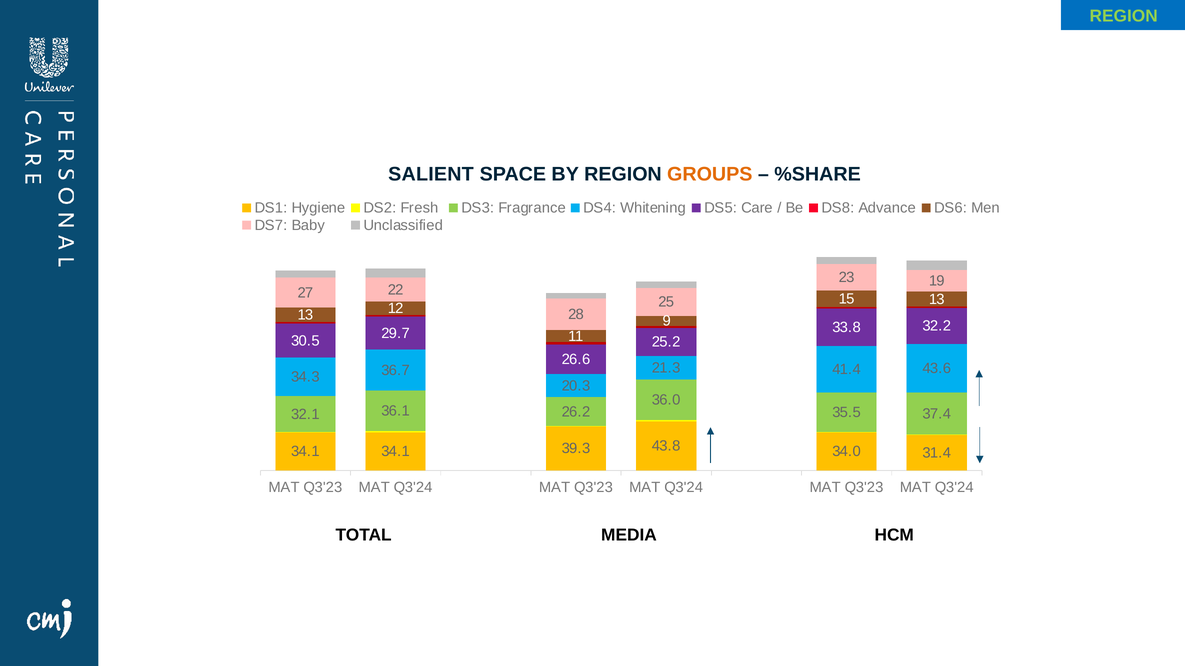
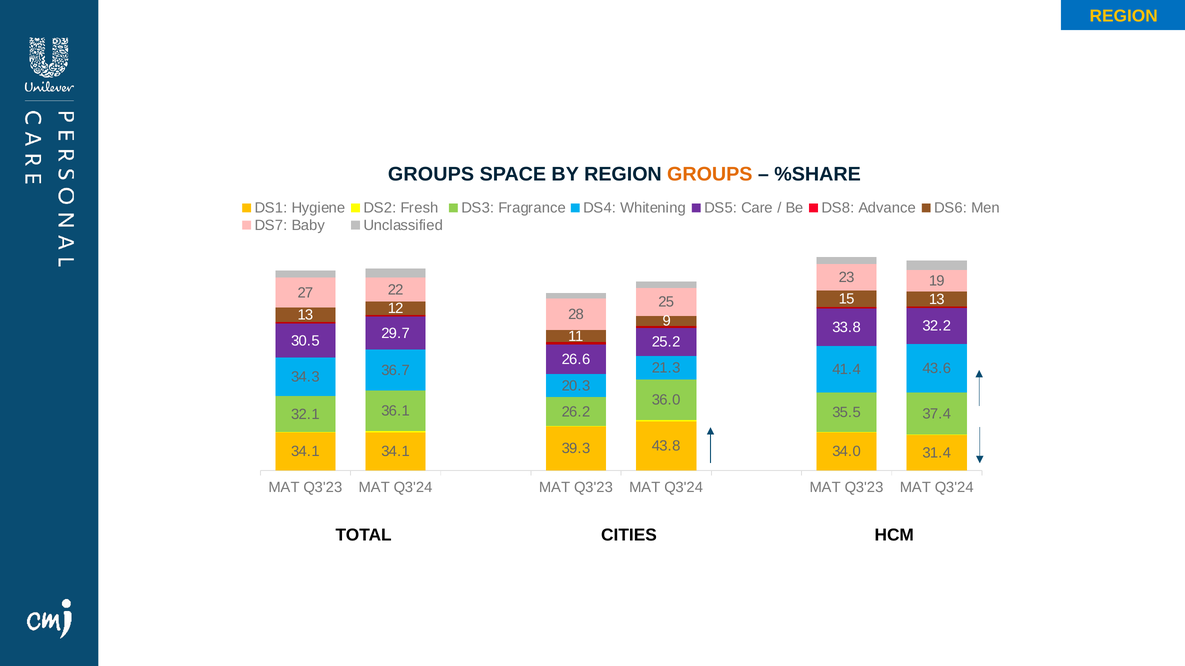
REGION colour: light green -> yellow (1124, 16)
SALIENT: SALIENT -> GROUPS (431, 174)
MEDIA: MEDIA -> CITIES (629, 536)
